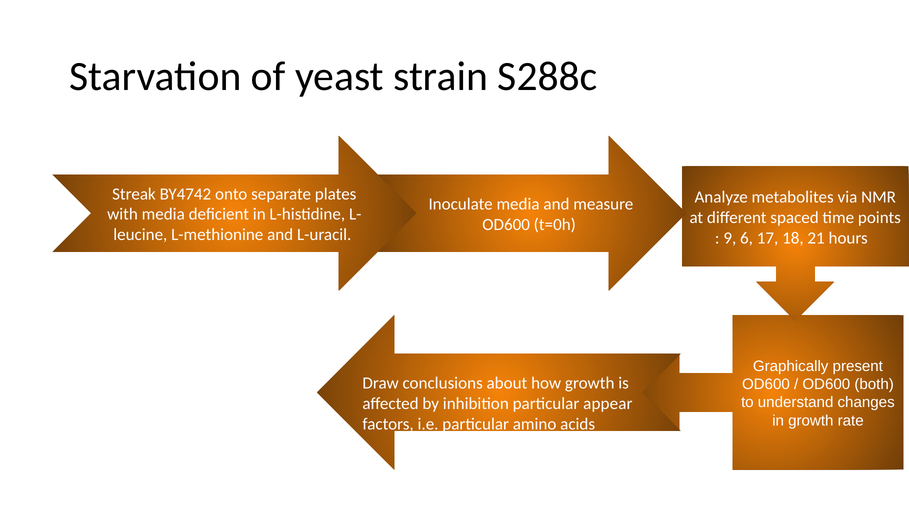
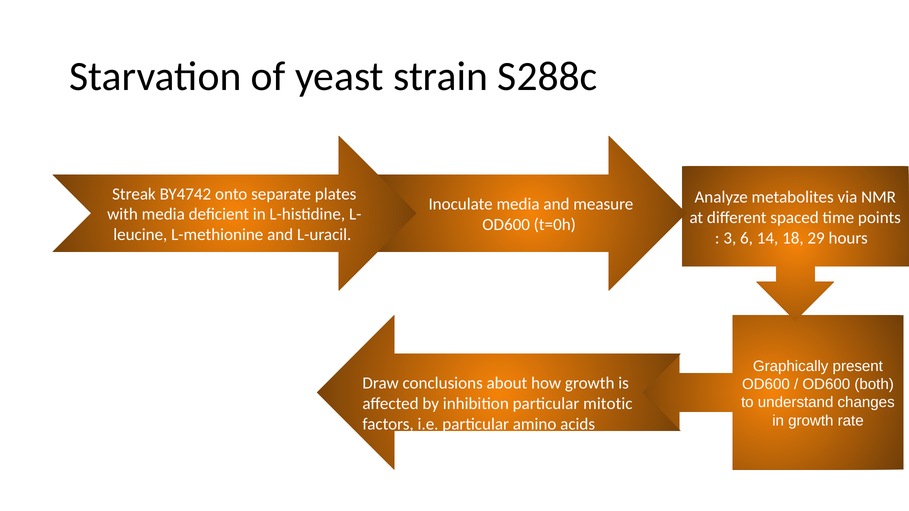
9: 9 -> 3 (730, 238)
17: 17 -> 14 (768, 238)
21: 21 -> 29 (816, 238)
appear: appear -> mitotic (608, 404)
